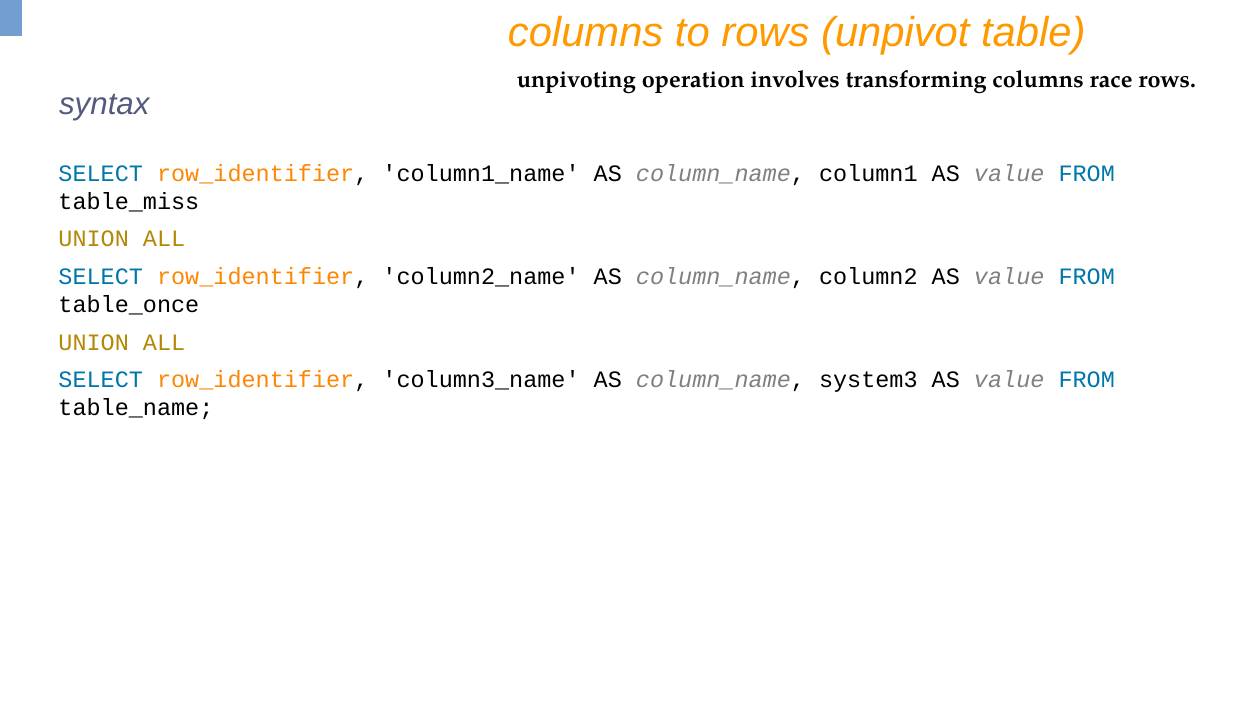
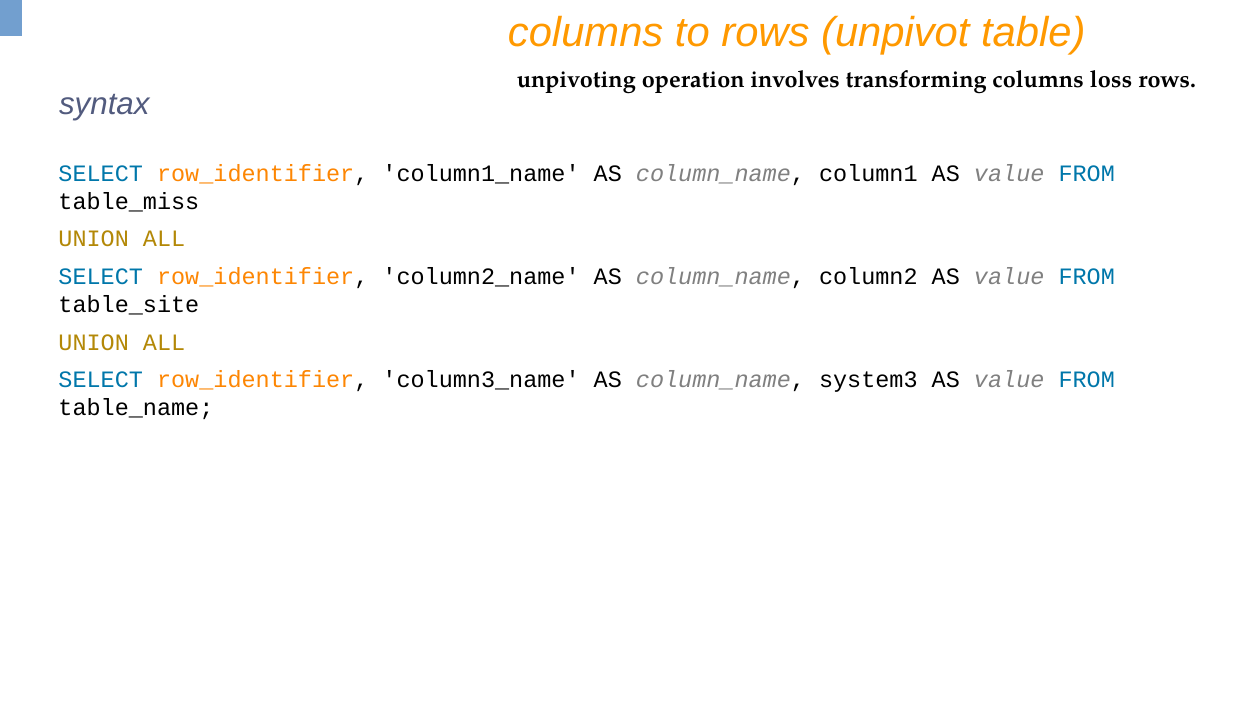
race: race -> loss (1111, 80)
table_once: table_once -> table_site (129, 305)
